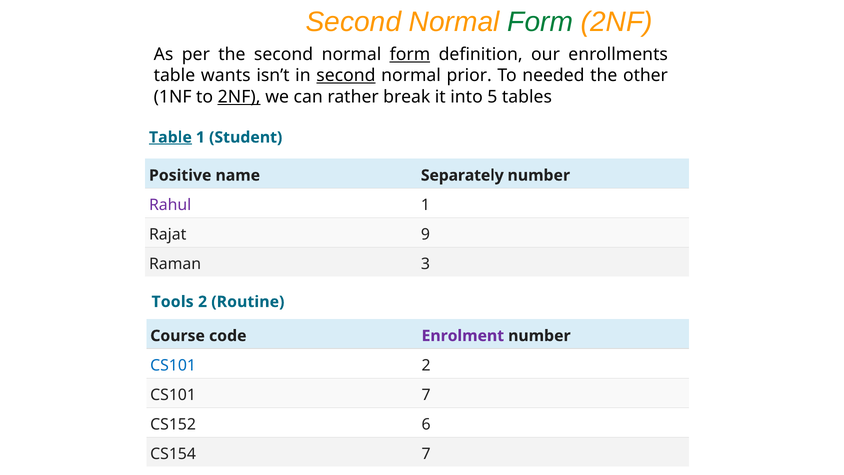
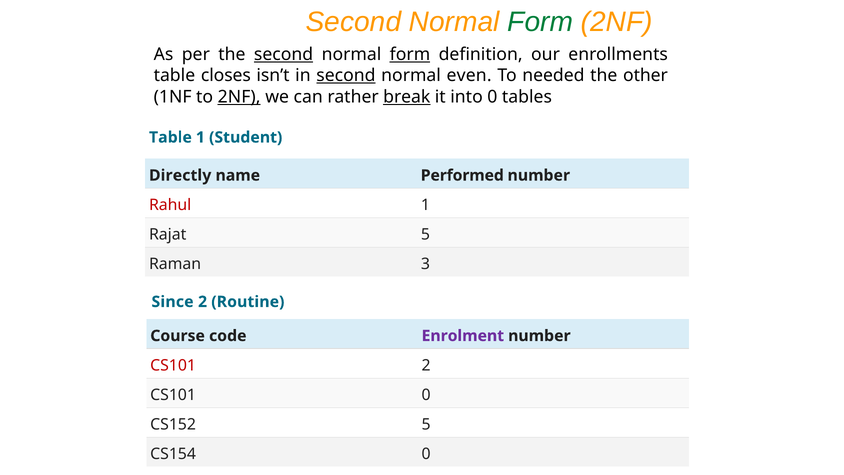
second underline: none -> present (284, 54)
wants: wants -> closes (226, 76)
prior: prior -> even (469, 76)
break underline: none -> present (407, 97)
into 5: 5 -> 0 (492, 97)
Table underline: present -> none (170, 137)
Positive: Positive -> Directly (180, 175)
Separately: Separately -> Performed (462, 175)
Rahul colour: purple -> red (170, 205)
Rajat 9: 9 -> 5 (426, 234)
Tools: Tools -> Since (173, 302)
CS101 colour: blue -> red (173, 365)
CS101 7: 7 -> 0 (426, 395)
CS152 6: 6 -> 5 (426, 424)
CS154 7: 7 -> 0 (426, 454)
